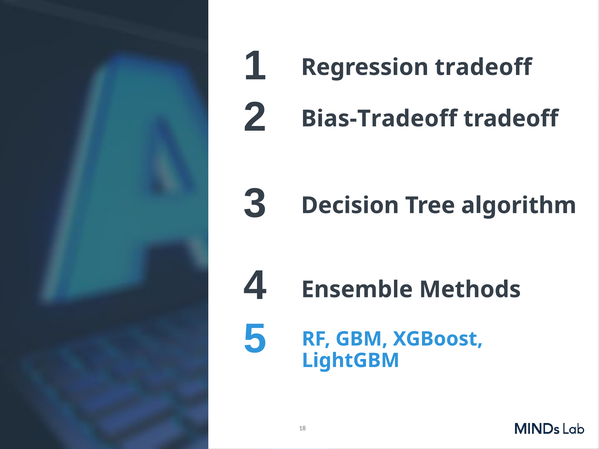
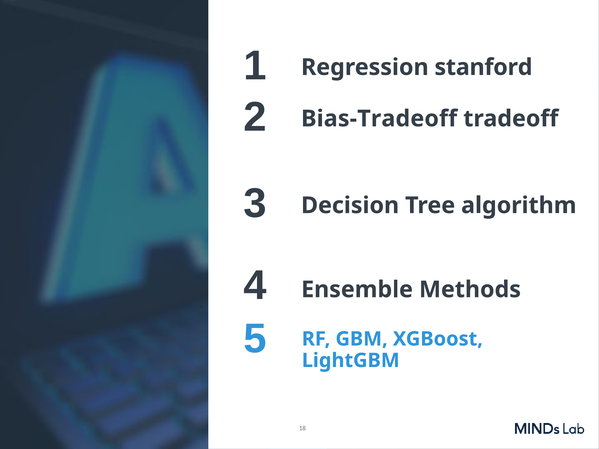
Regression tradeoff: tradeoff -> stanford (483, 67)
